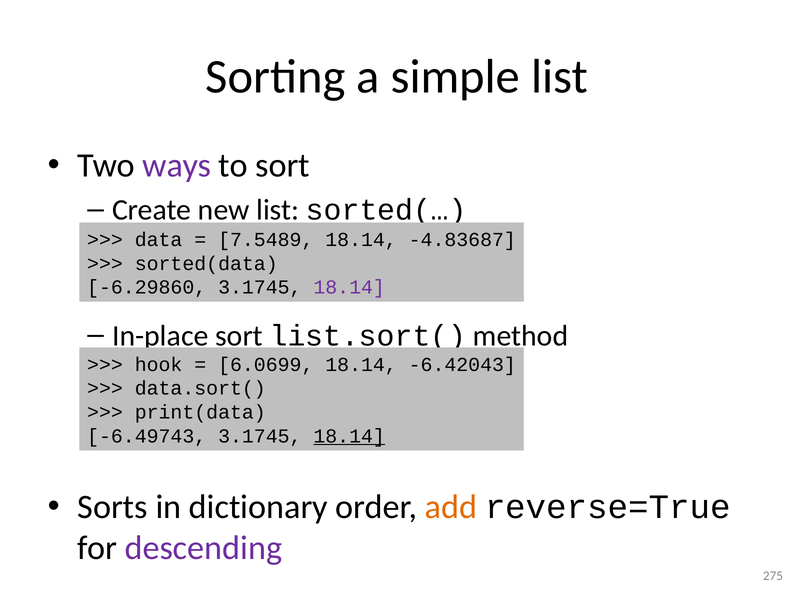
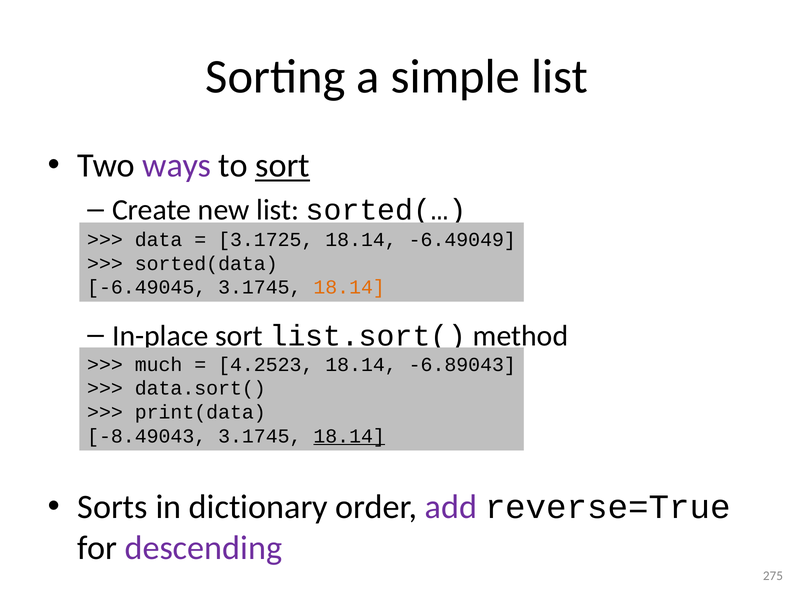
sort underline: none -> present (283, 166)
7.5489: 7.5489 -> 3.1725 (266, 240)
-4.83687: -4.83687 -> -6.49049 (462, 240)
-6.29860: -6.29860 -> -6.49045 (147, 288)
18.14 colour: purple -> orange (349, 288)
hook: hook -> much (159, 365)
6.0699: 6.0699 -> 4.2523 (266, 365)
-6.42043: -6.42043 -> -6.89043 (462, 365)
-6.49743: -6.49743 -> -8.49043 (147, 436)
add colour: orange -> purple (451, 508)
